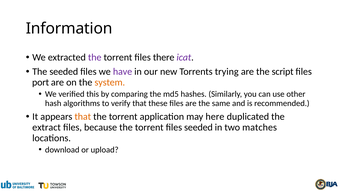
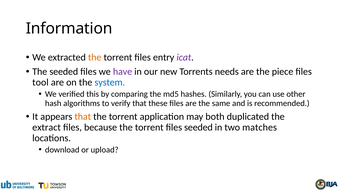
the colour: purple -> orange (95, 57)
there: there -> entry (164, 57)
trying: trying -> needs (227, 72)
script: script -> piece (283, 72)
port: port -> tool (40, 82)
system colour: orange -> blue (110, 82)
here: here -> both (215, 117)
